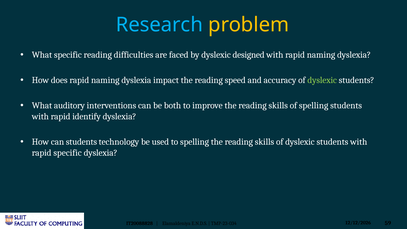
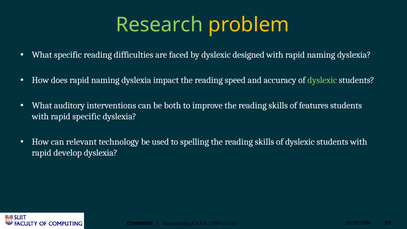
Research colour: light blue -> light green (159, 25)
of spelling: spelling -> features (314, 106)
rapid identify: identify -> specific (87, 116)
can students: students -> relevant (81, 142)
rapid specific: specific -> develop (68, 153)
